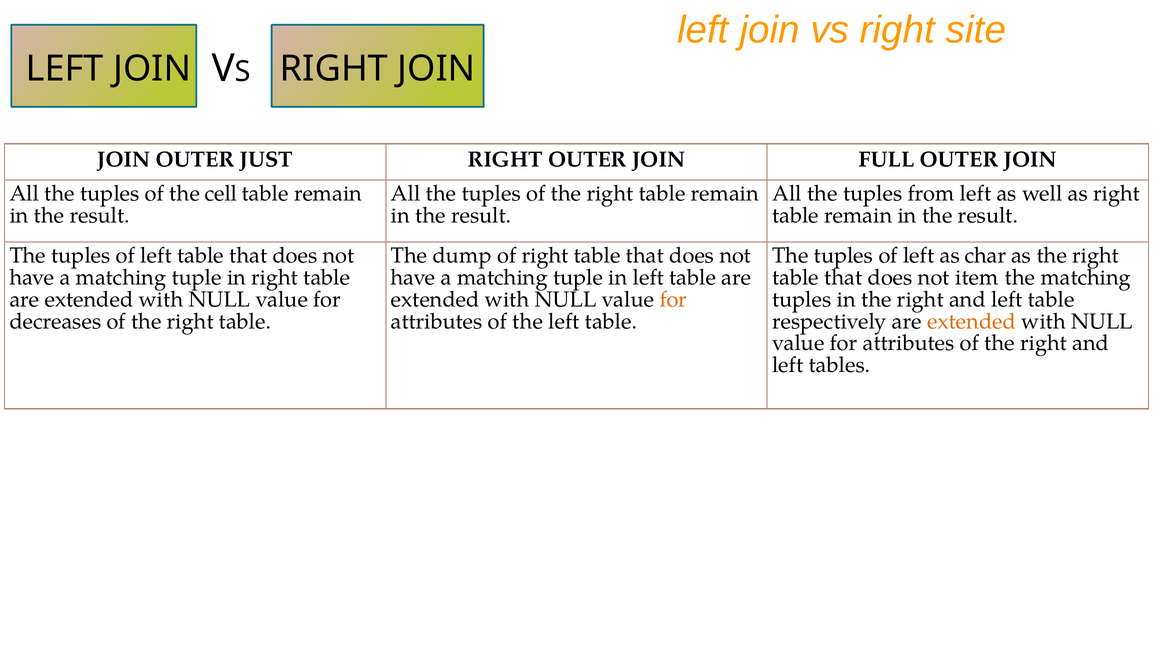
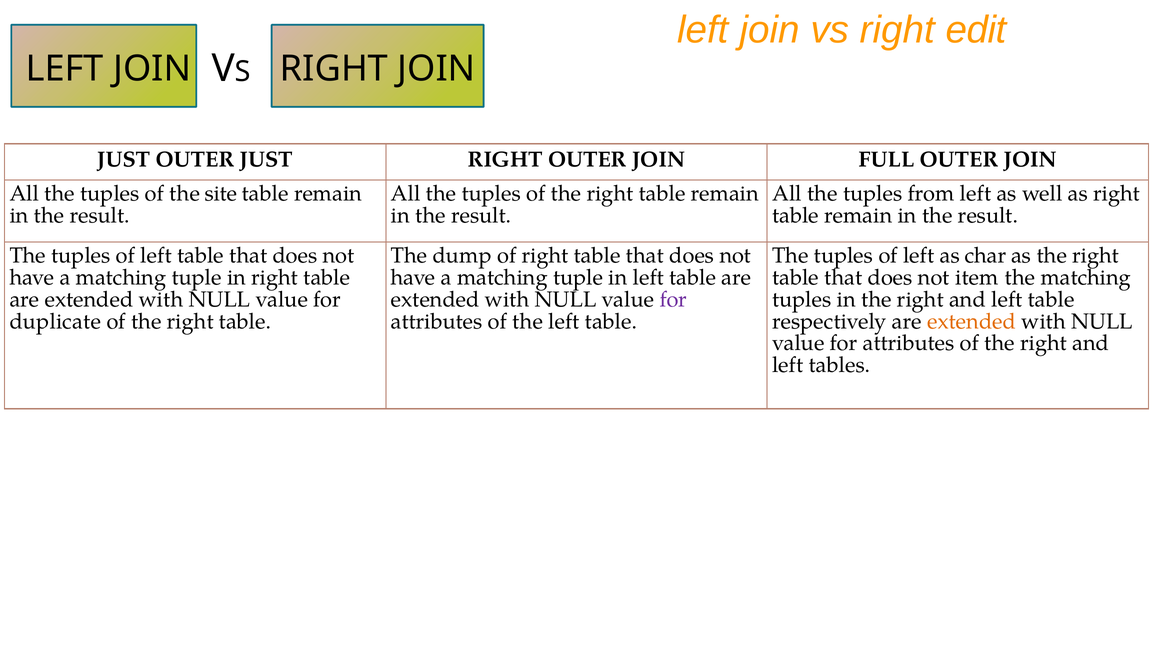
site: site -> edit (976, 30)
JOIN: JOIN -> JUST (124, 160)
cell: cell -> site (221, 194)
for colour: orange -> purple (673, 300)
decreases: decreases -> duplicate (55, 322)
